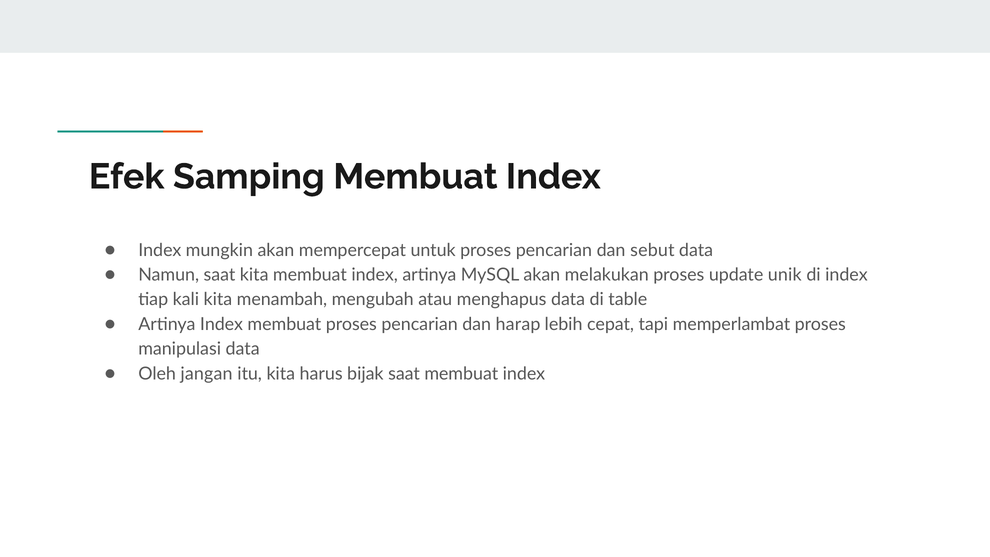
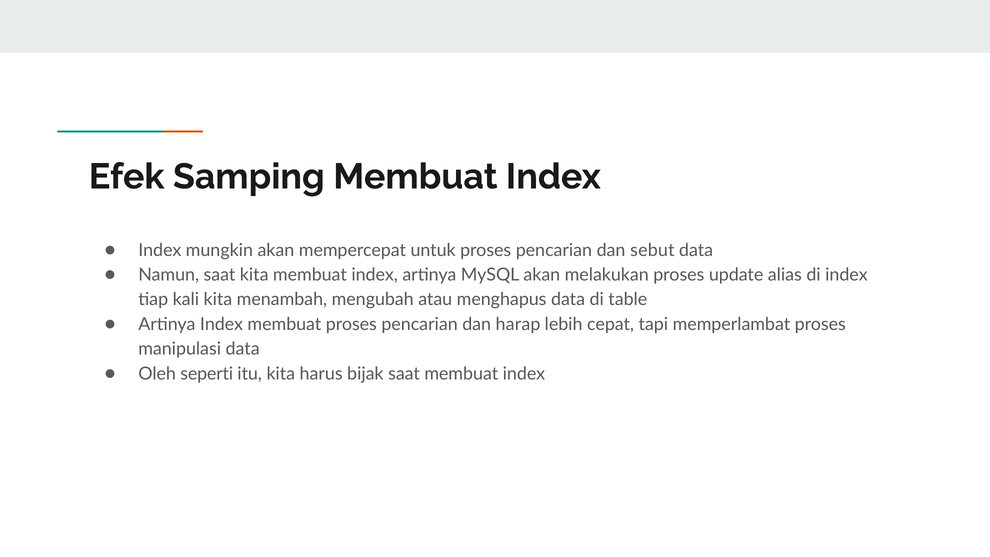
unik: unik -> alias (785, 275)
jangan: jangan -> seperti (207, 374)
